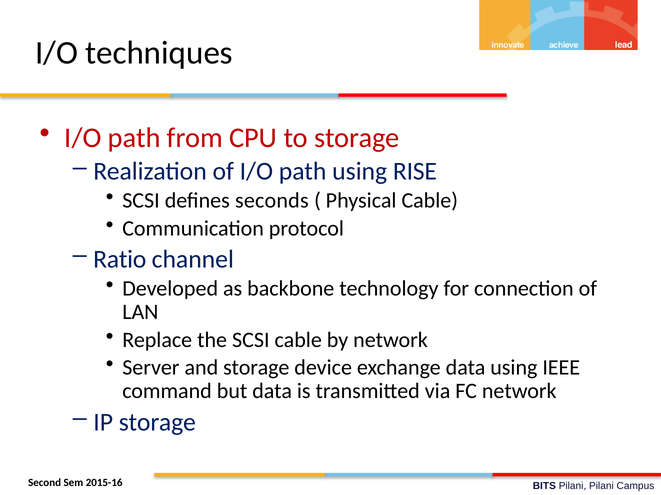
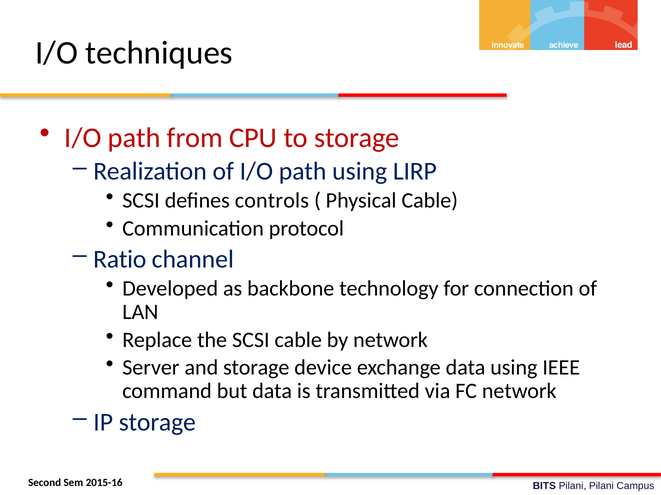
RISE: RISE -> LIRP (415, 172)
seconds: seconds -> controls (272, 201)
